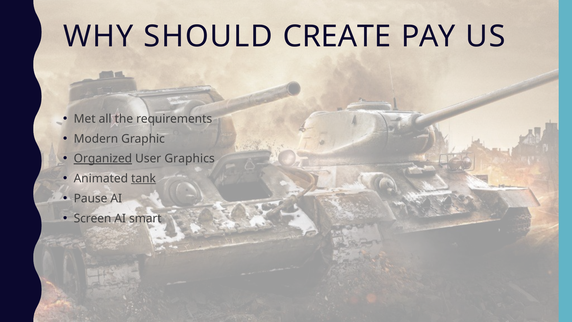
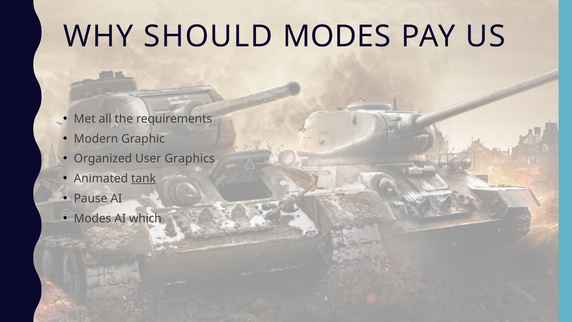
SHOULD CREATE: CREATE -> MODES (337, 36)
Organized underline: present -> none (103, 159)
Screen: Screen -> Modes (93, 218)
smart: smart -> which (145, 218)
